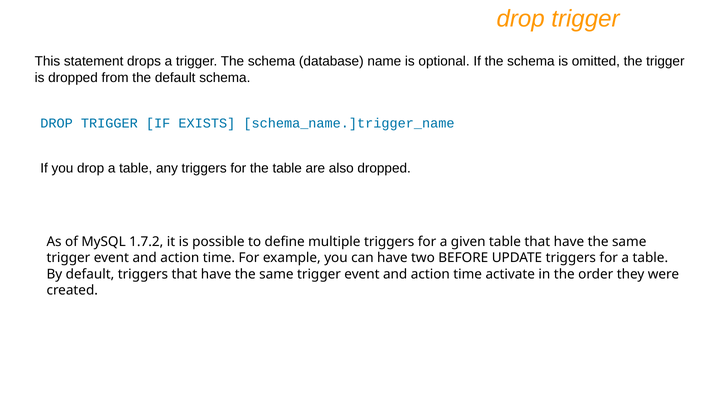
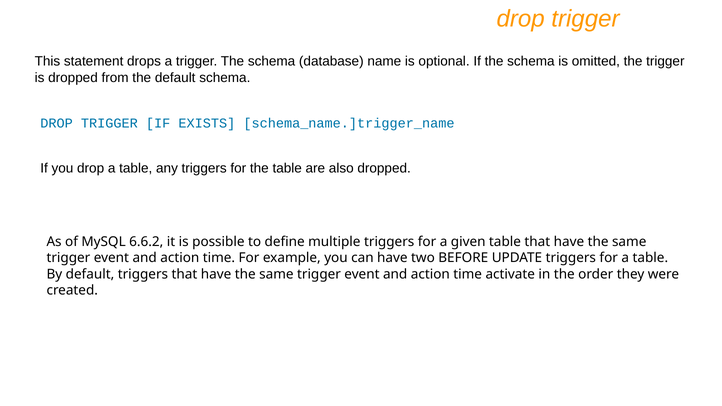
1.7.2: 1.7.2 -> 6.6.2 (146, 242)
